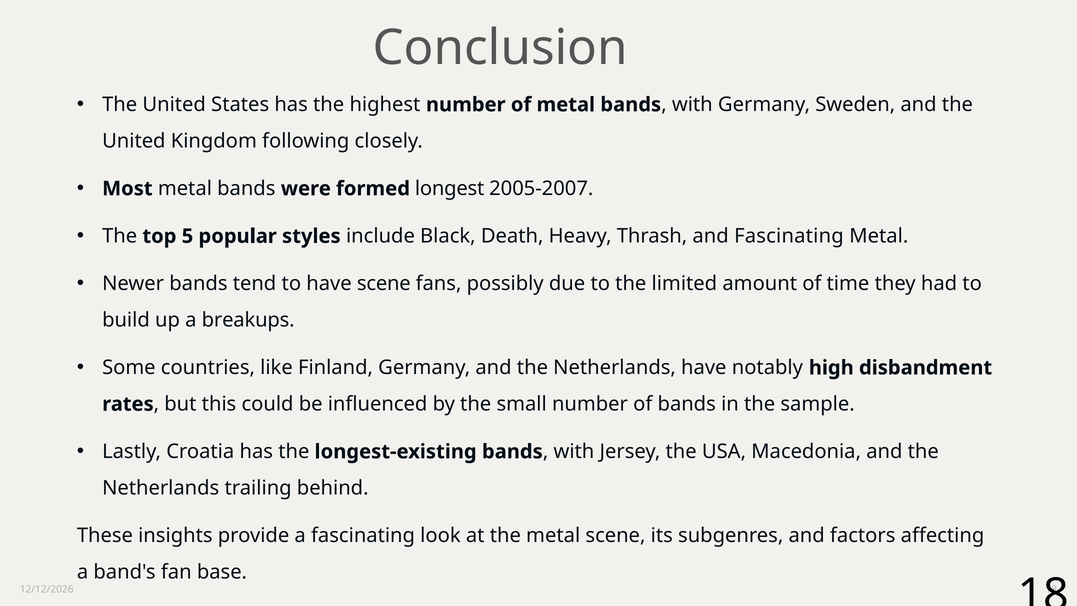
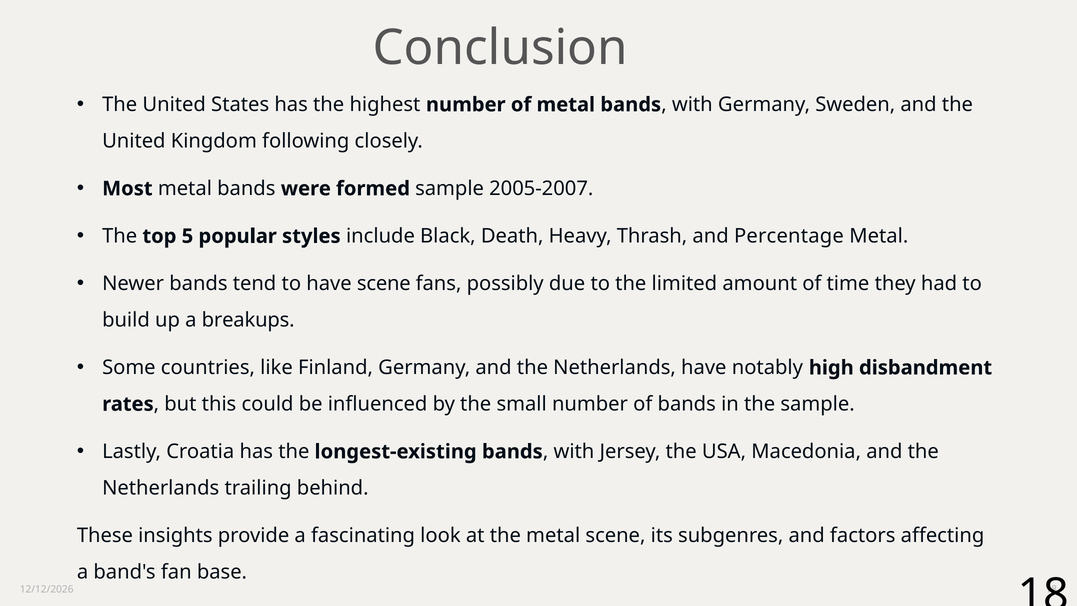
formed longest: longest -> sample (450, 189)
and Fascinating: Fascinating -> Percentage (789, 236)
